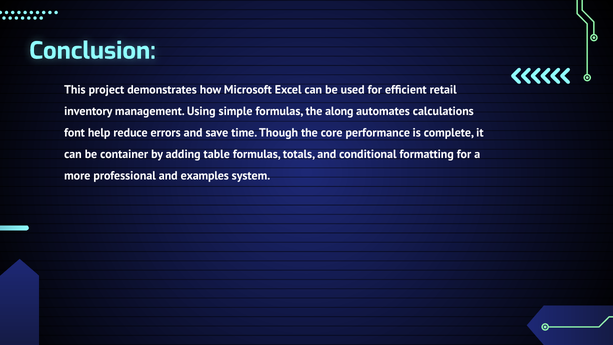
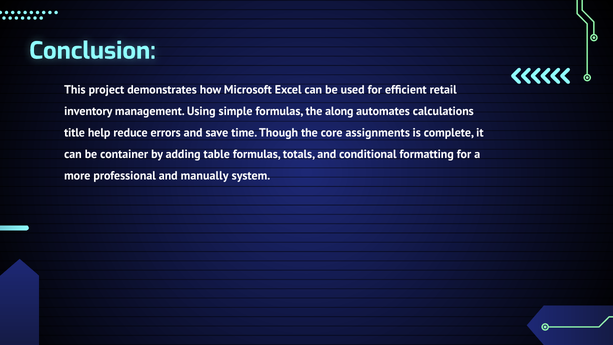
font: font -> title (75, 133)
performance: performance -> assignments (378, 133)
examples: examples -> manually (205, 175)
